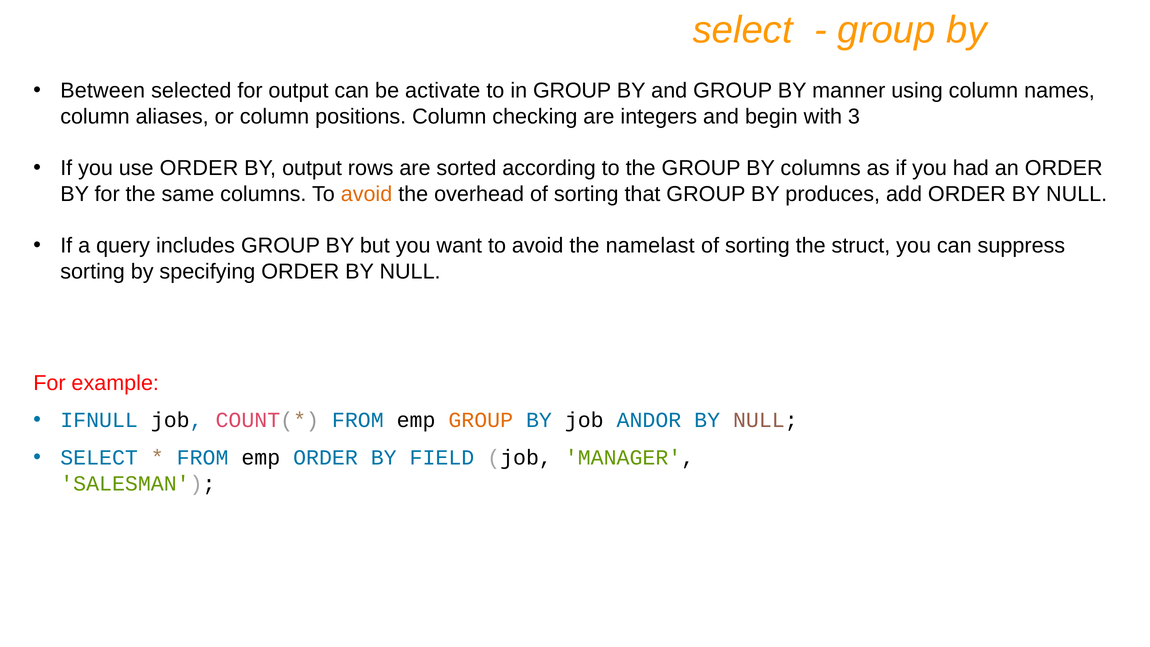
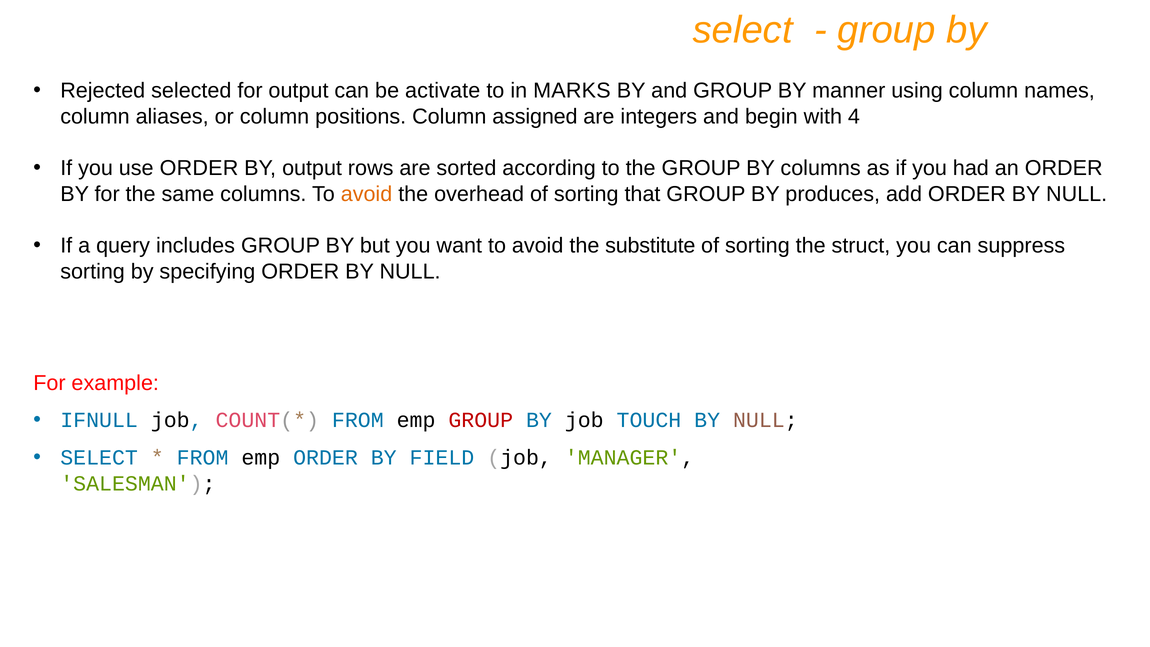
Between: Between -> Rejected (103, 91)
in GROUP: GROUP -> MARKS (572, 91)
checking: checking -> assigned (535, 116)
3: 3 -> 4 (854, 116)
namelast: namelast -> substitute (650, 246)
GROUP colour: orange -> red (481, 420)
ANDOR: ANDOR -> TOUCH (649, 420)
